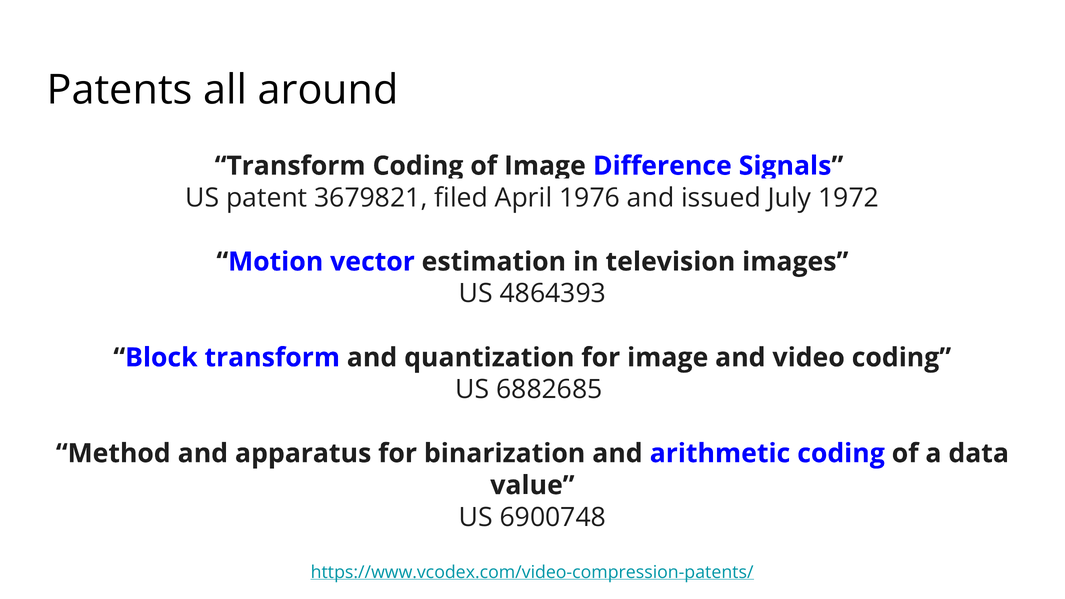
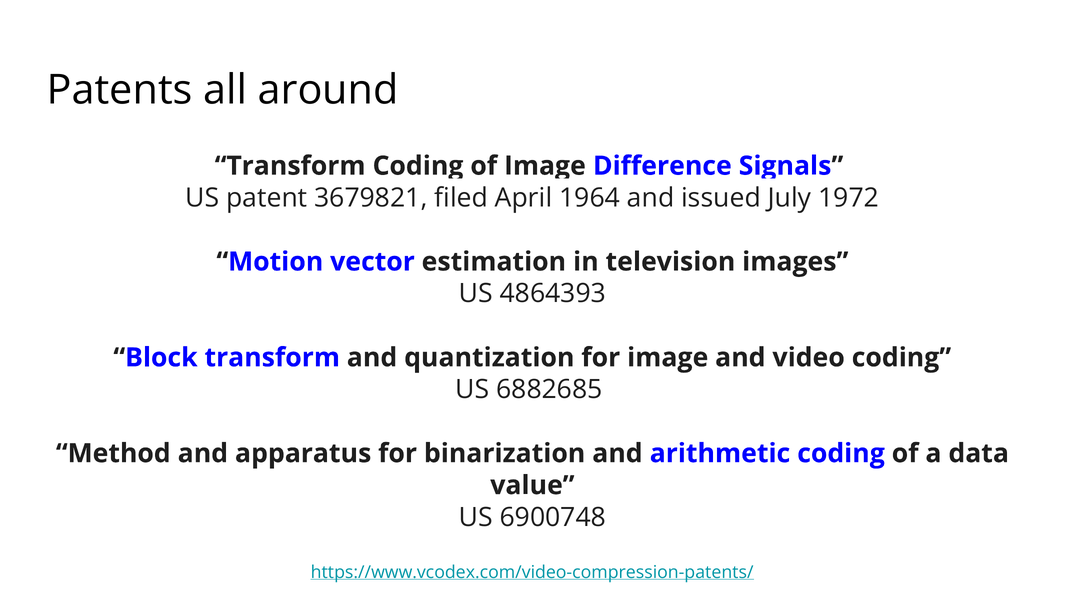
1976: 1976 -> 1964 (590, 198)
